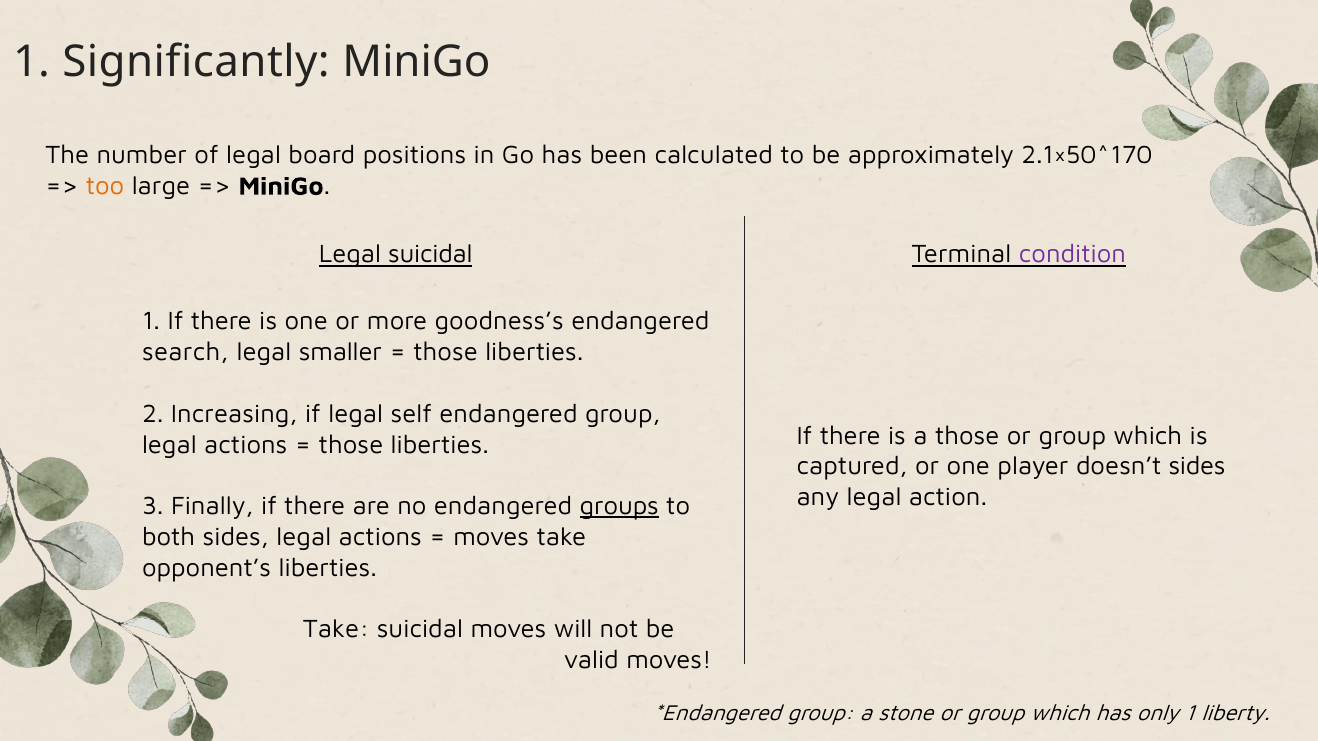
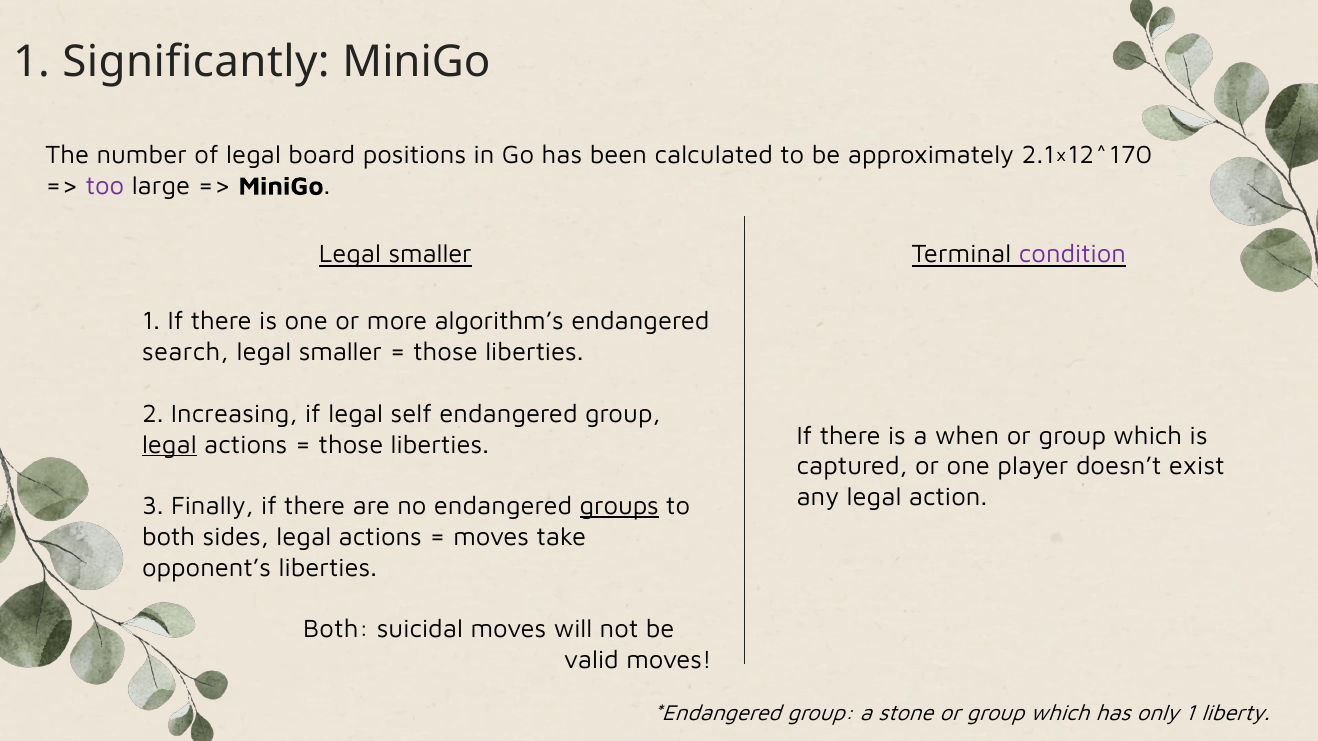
2.1×50^170: 2.1×50^170 -> 2.1×12^170 (1087, 156)
too colour: orange -> purple (105, 186)
suicidal: suicidal -> smaller (430, 254)
goodness’s: goodness’s -> algorithm’s (499, 322)
a those: those -> when (967, 436)
legal underline: none -> present (169, 445)
doesn’t sides: sides -> exist (1197, 467)
Take: Take -> Both (336, 629)
